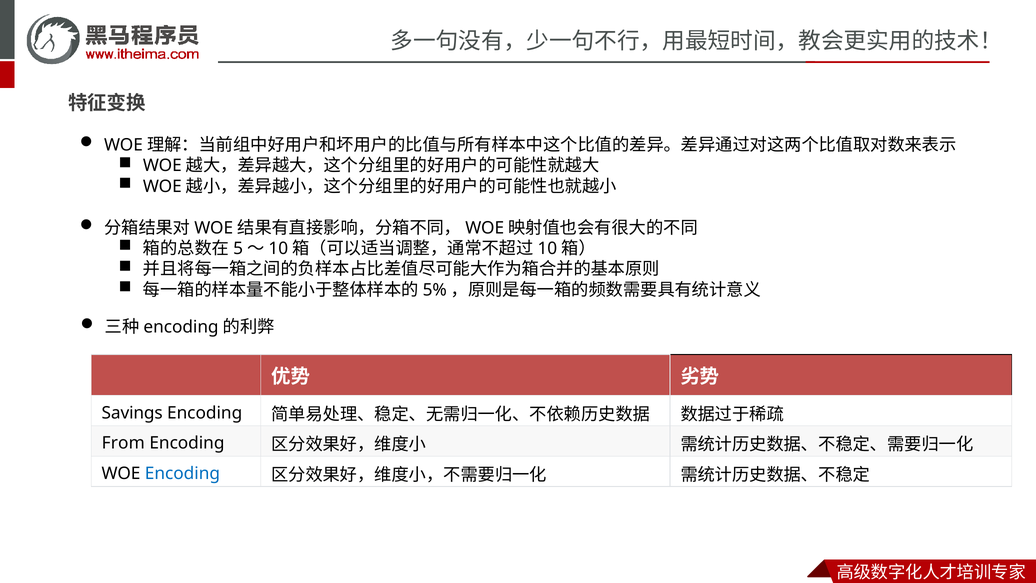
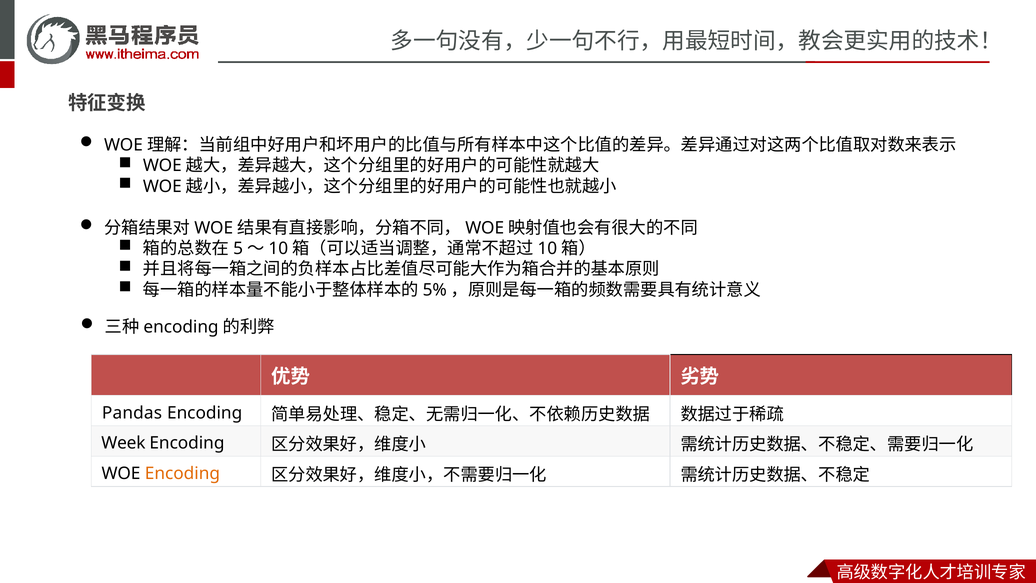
Savings: Savings -> Pandas (132, 413)
From: From -> Week (123, 443)
Encoding colour: blue -> orange (182, 473)
